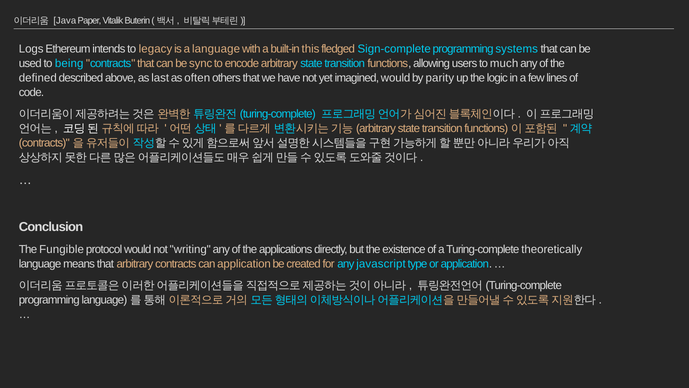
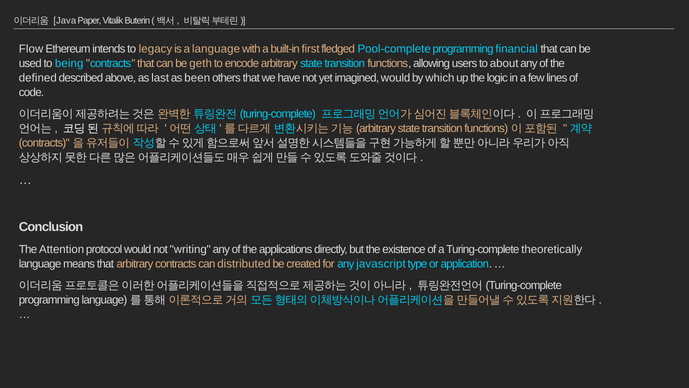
Logs: Logs -> Flow (31, 49)
this: this -> first (311, 49)
Sign-complete: Sign-complete -> Pool-complete (394, 49)
systems: systems -> financial (517, 49)
sync: sync -> geth (201, 63)
much: much -> about (504, 63)
often: often -> been (197, 78)
parity: parity -> which (440, 78)
Fungible: Fungible -> Attention (62, 249)
can application: application -> distributed (244, 264)
